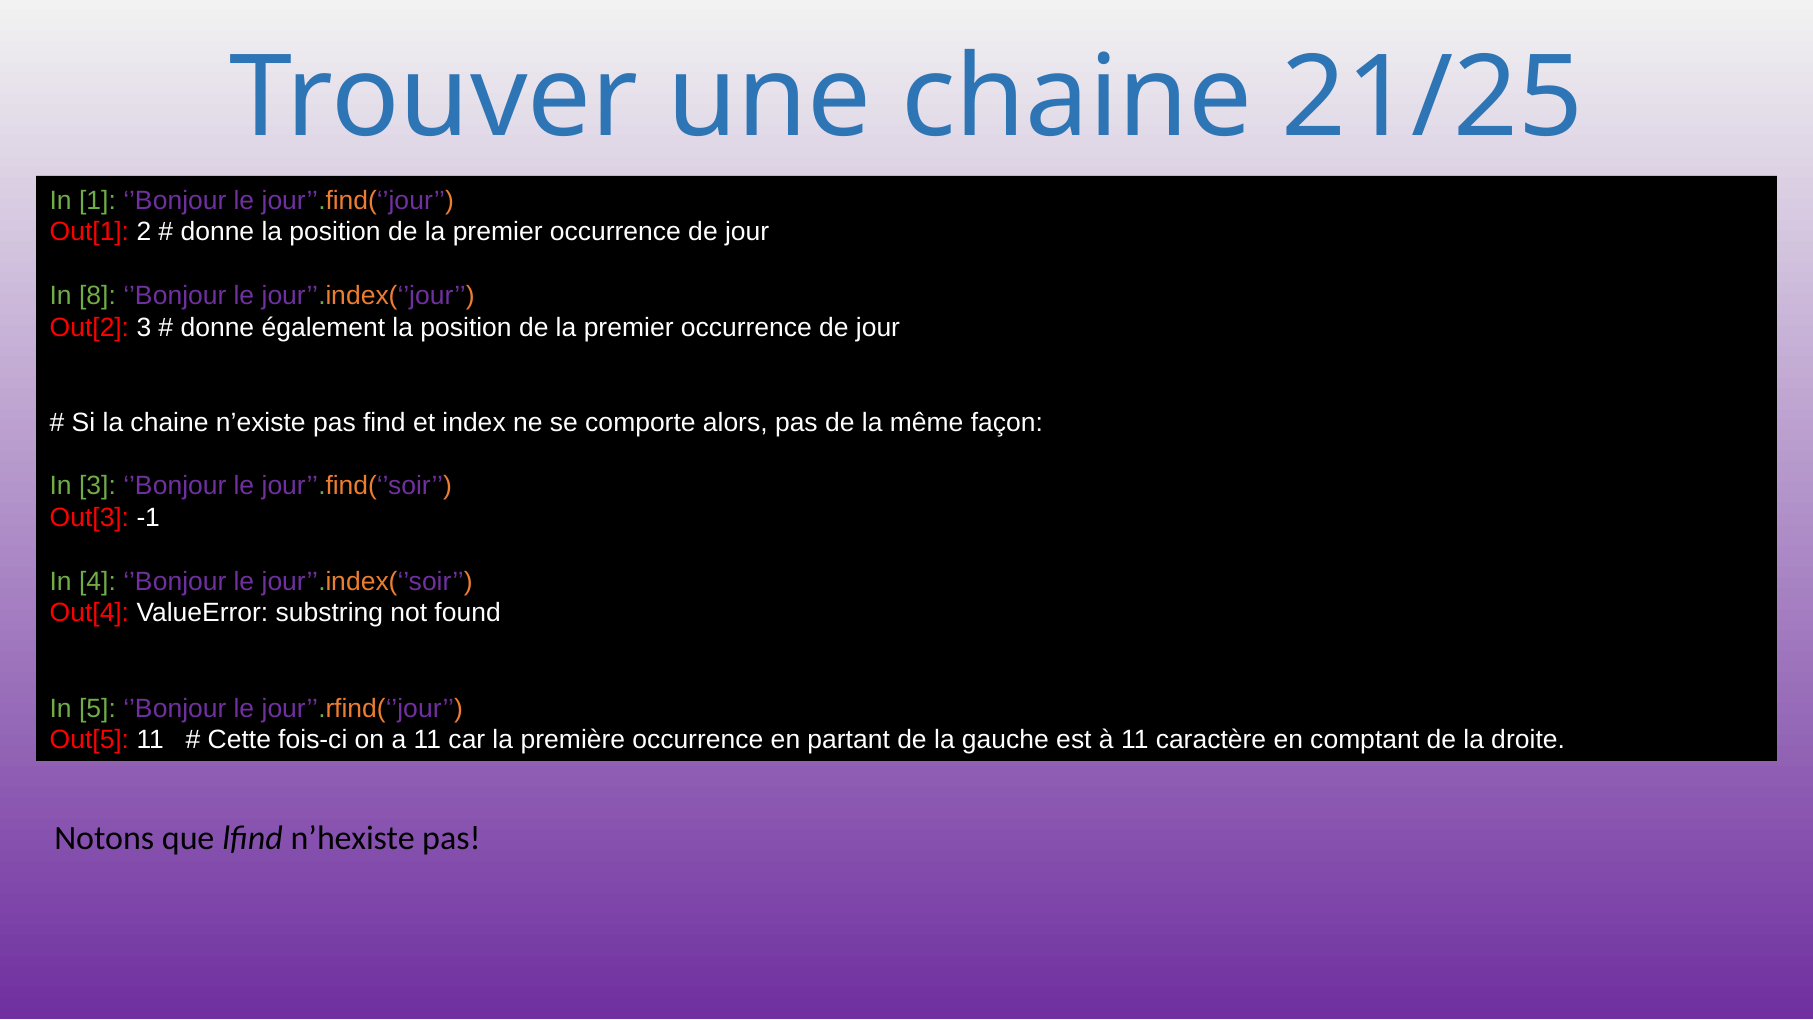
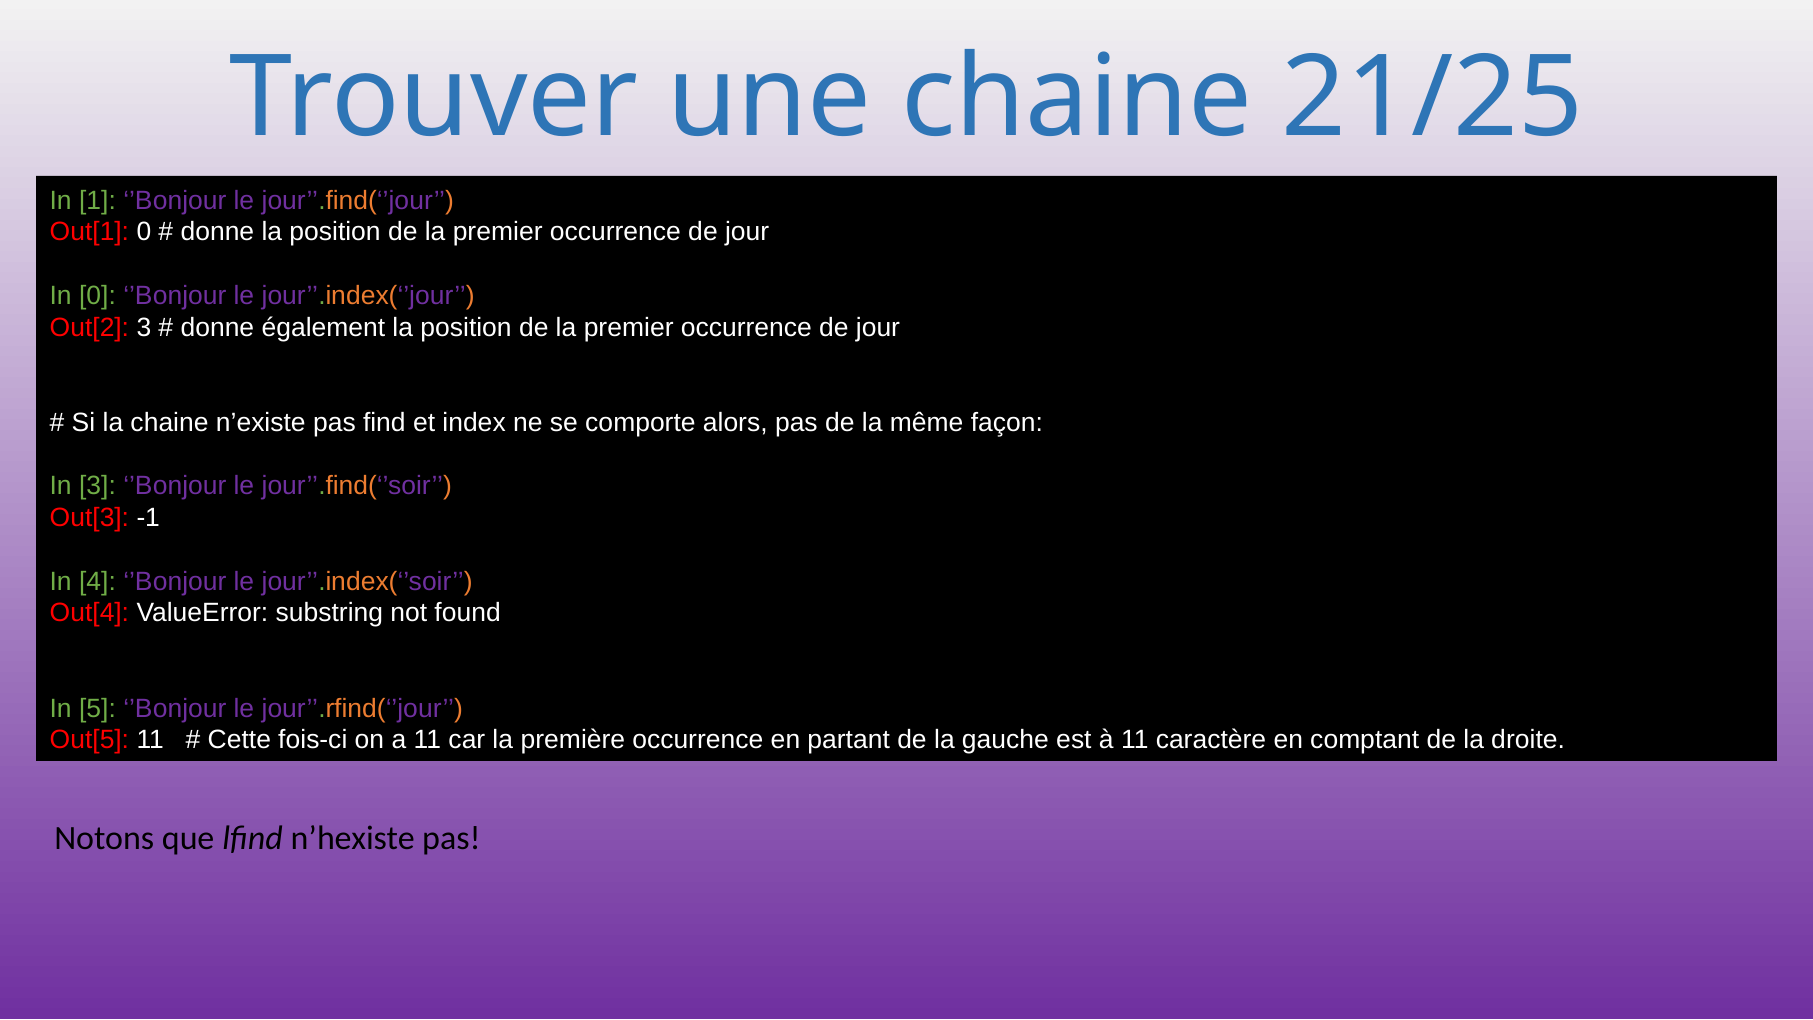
Out[1 2: 2 -> 0 (144, 232)
In 8: 8 -> 0 (97, 296)
